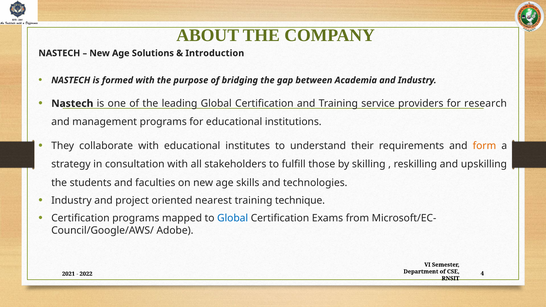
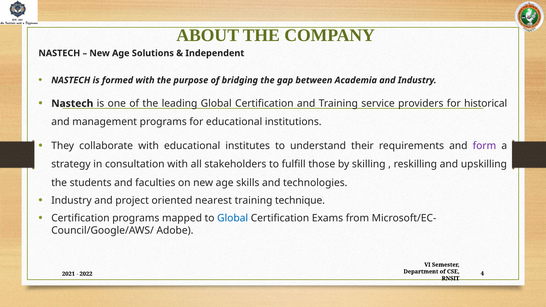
Introduction: Introduction -> Independent (215, 53)
research: research -> historical (486, 104)
form colour: orange -> purple (484, 146)
